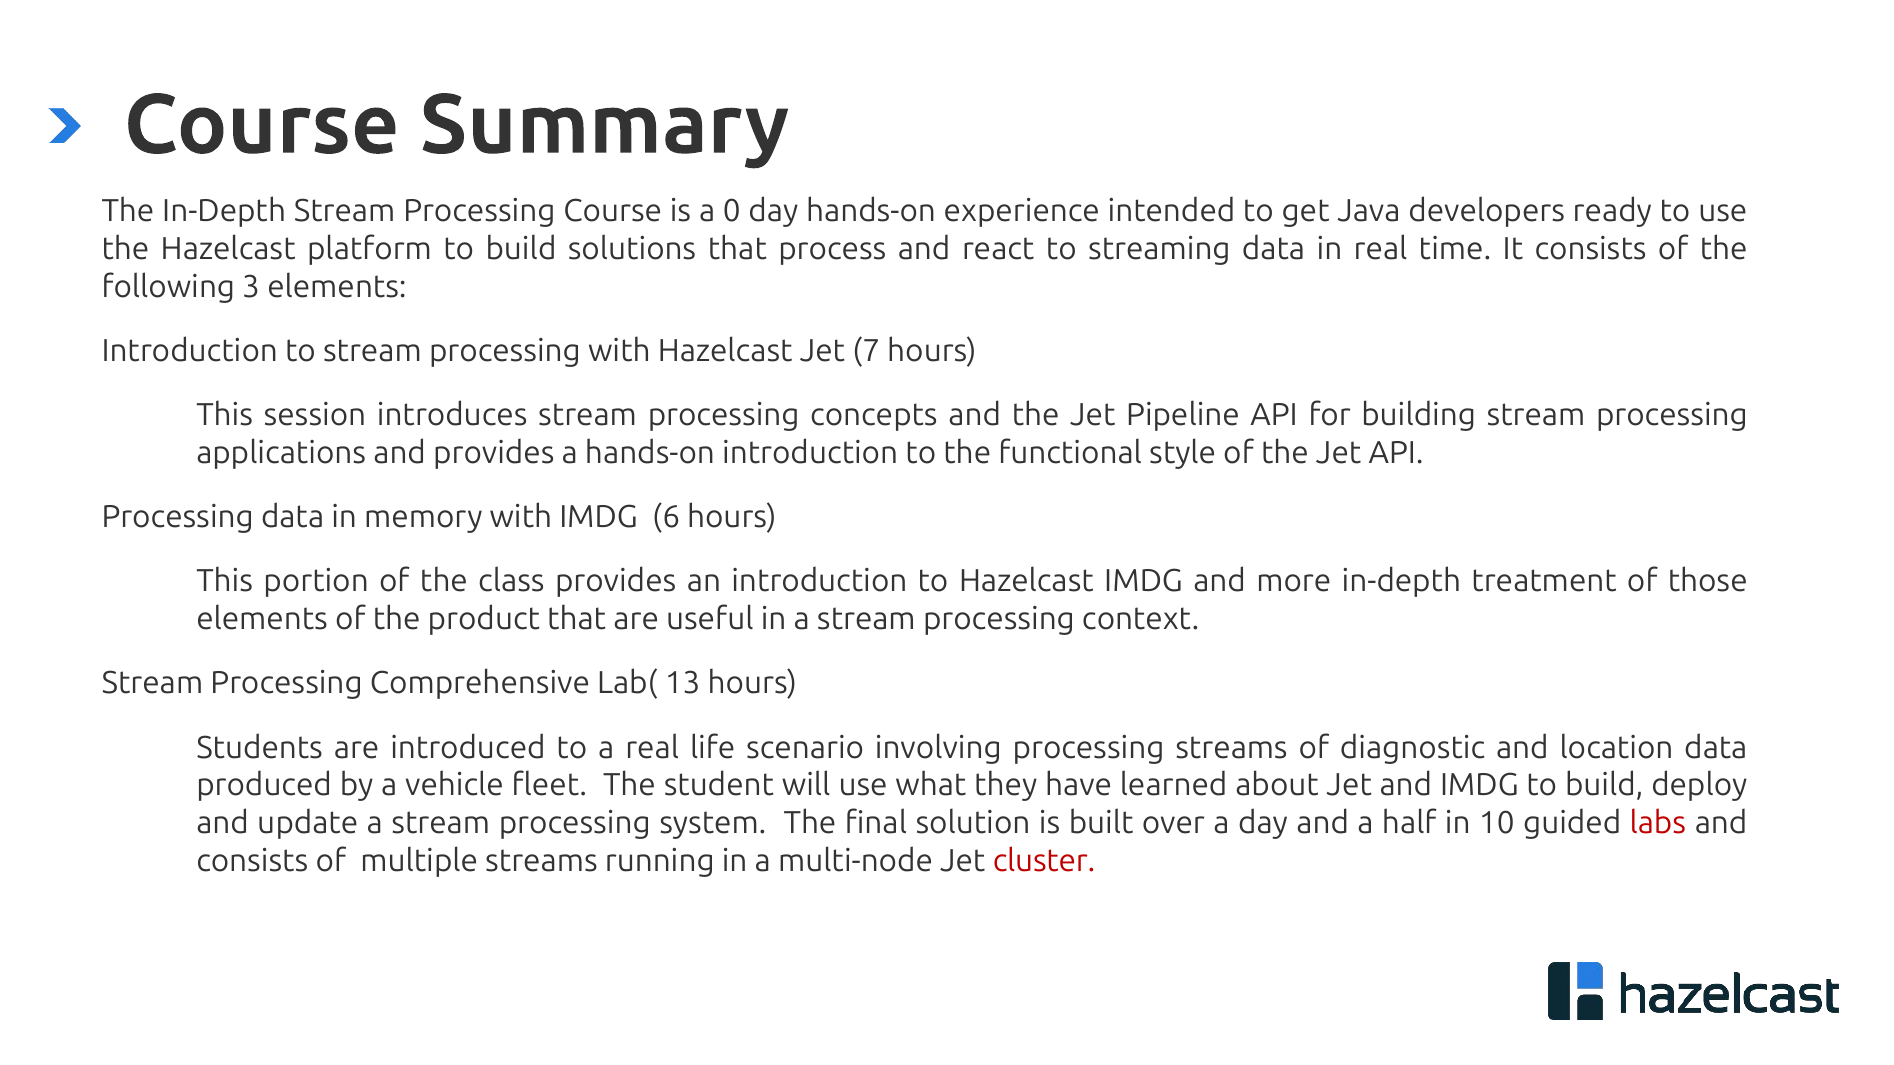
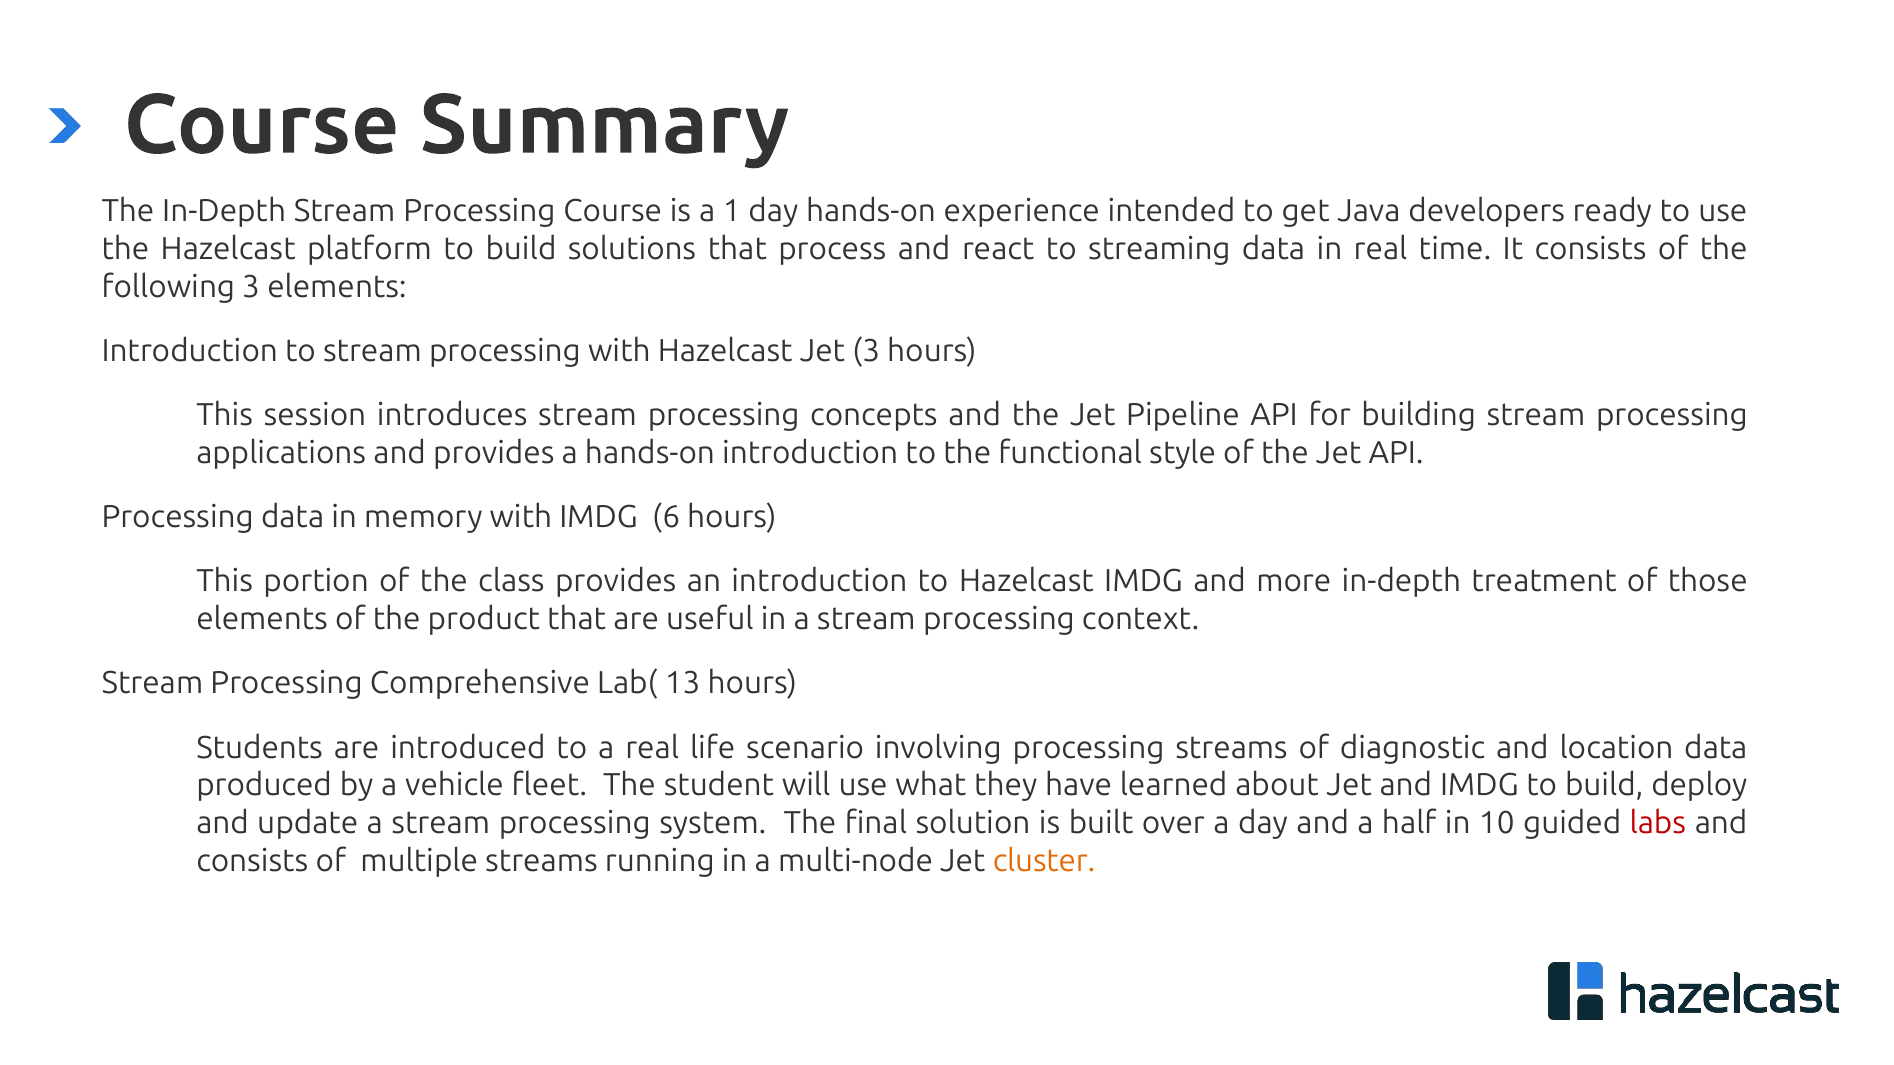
0: 0 -> 1 (732, 211)
Jet 7: 7 -> 3 (866, 351)
cluster colour: red -> orange (1044, 862)
